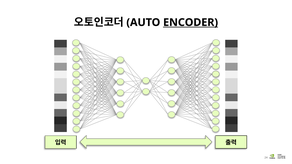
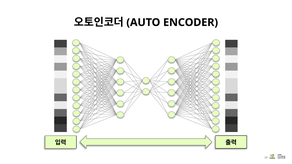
ENCODER underline: present -> none (191, 22)
